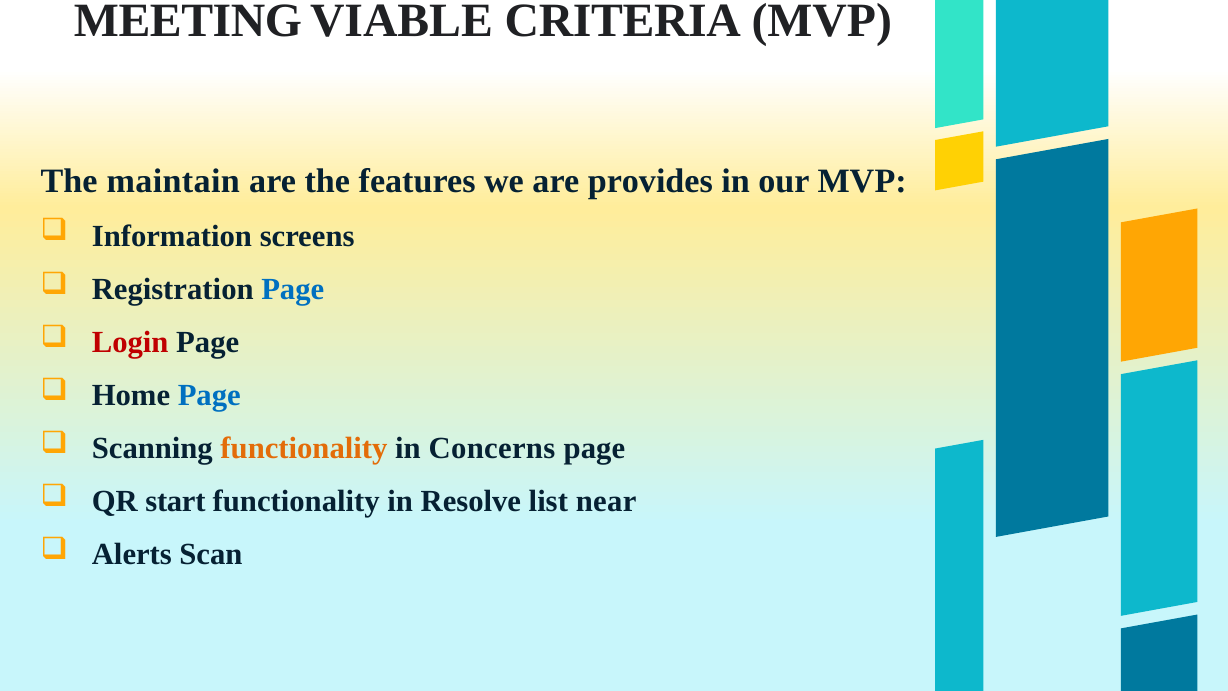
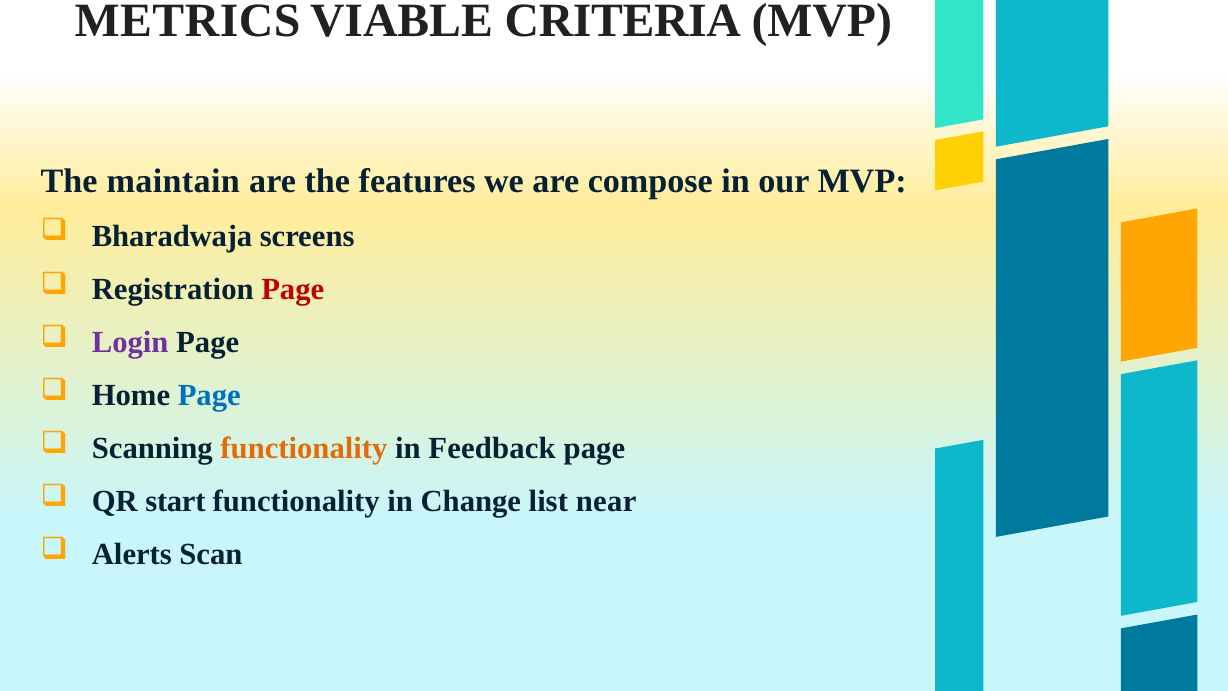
MEETING: MEETING -> METRICS (188, 20)
provides: provides -> compose (650, 181)
Information: Information -> Bharadwaja (172, 236)
Page colour: blue -> red (293, 289)
Login colour: red -> purple (130, 342)
Concerns: Concerns -> Feedback (492, 448)
Resolve: Resolve -> Change (471, 501)
